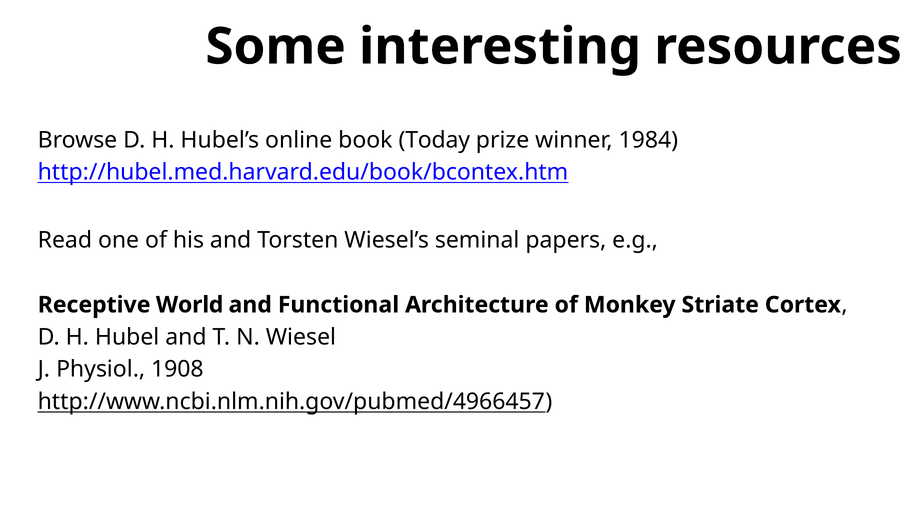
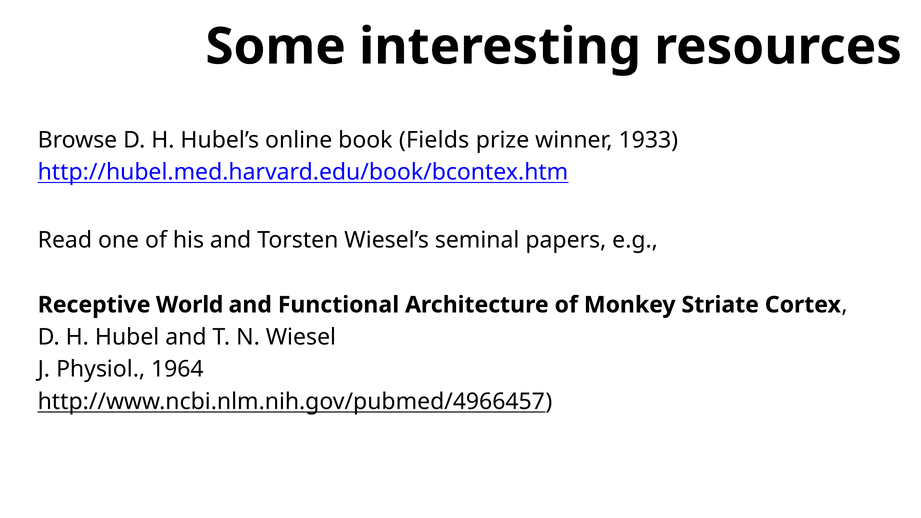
Today: Today -> Fields (434, 140)
1984: 1984 -> 1933 (648, 140)
1908: 1908 -> 1964 (177, 369)
